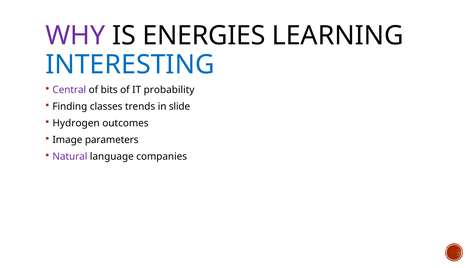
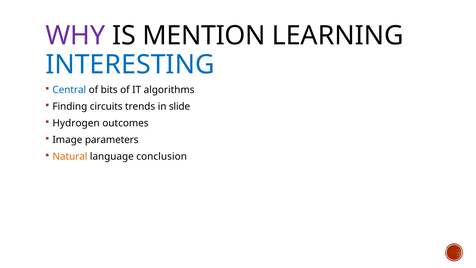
ENERGIES: ENERGIES -> MENTION (204, 36)
Central colour: purple -> blue (69, 90)
probability: probability -> algorithms (169, 90)
classes: classes -> circuits (106, 107)
Natural colour: purple -> orange (70, 157)
companies: companies -> conclusion (162, 157)
